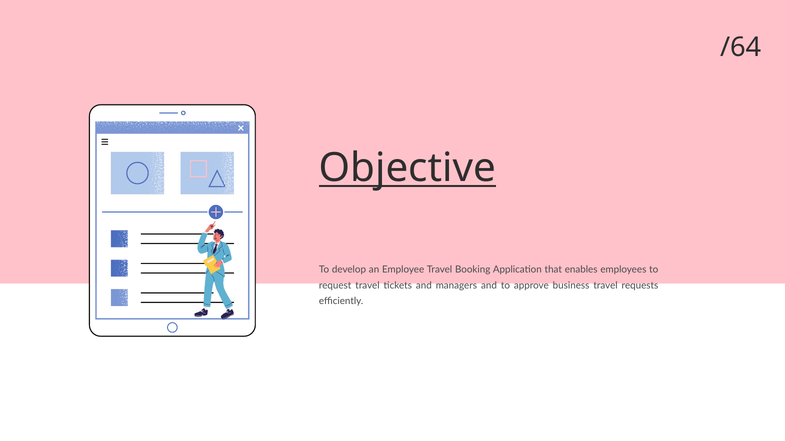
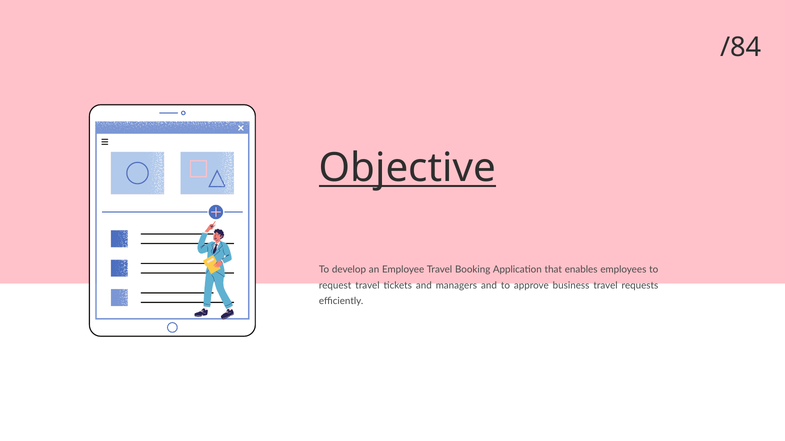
/64: /64 -> /84 (741, 47)
